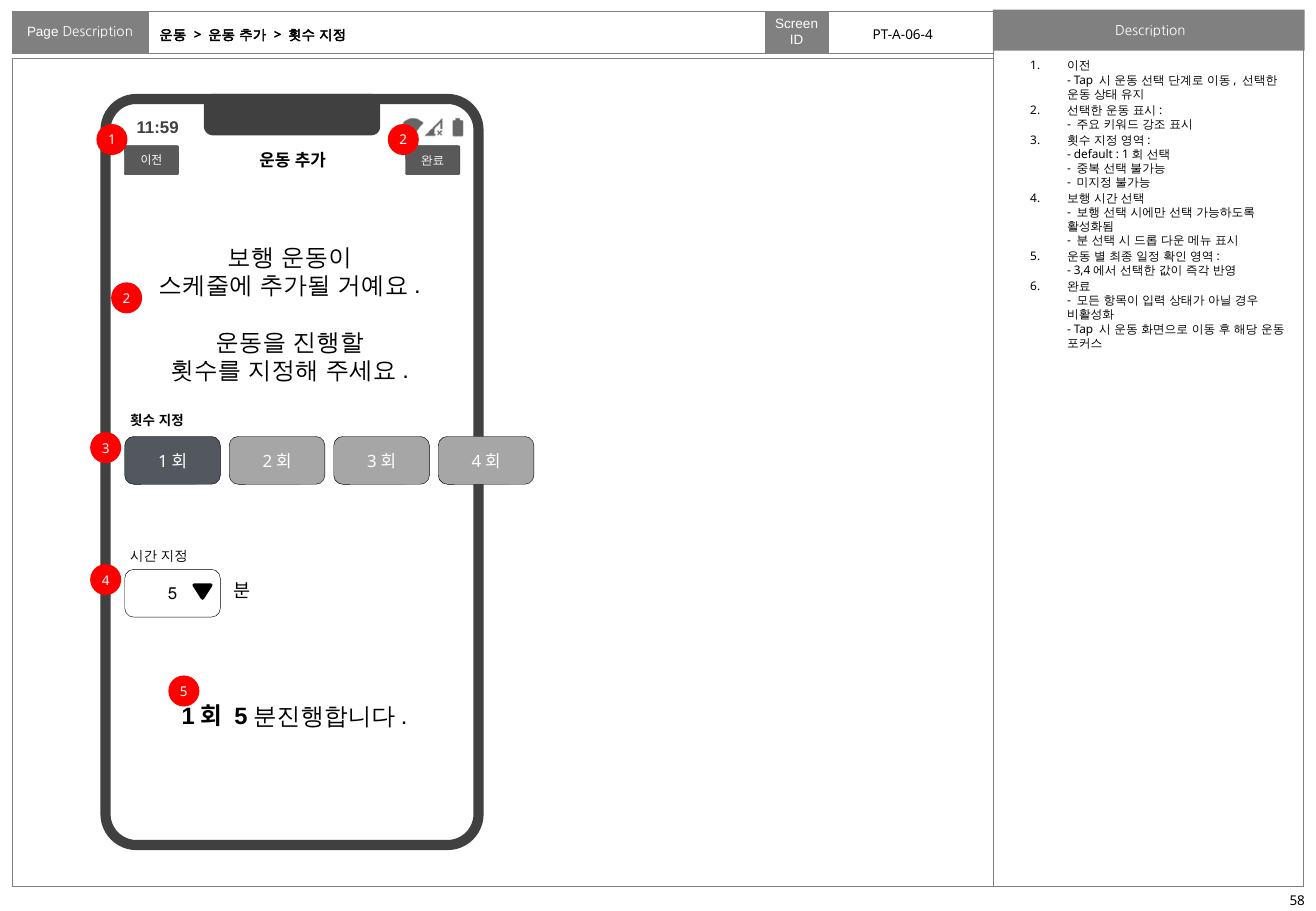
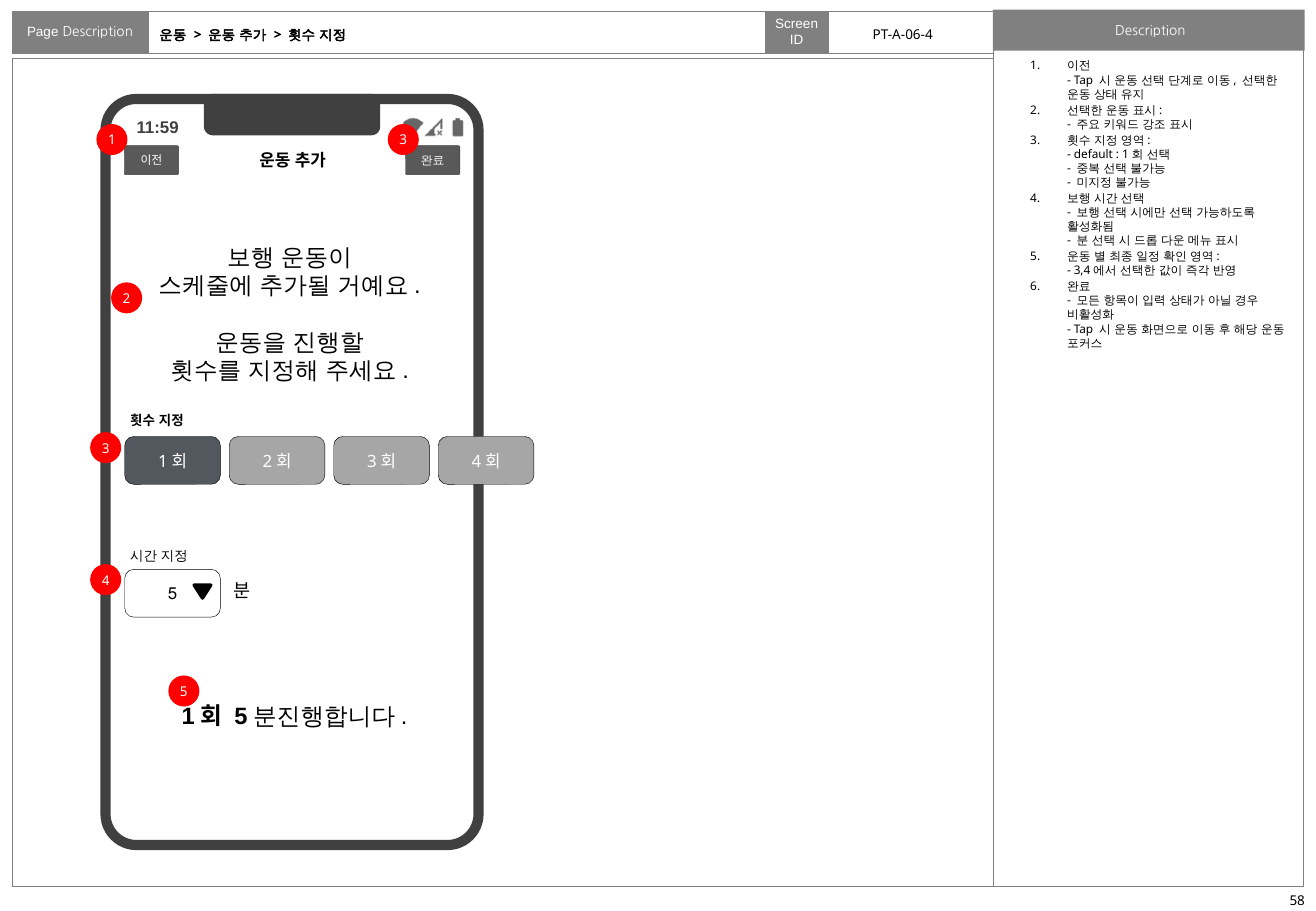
1 2: 2 -> 3 (403, 140)
